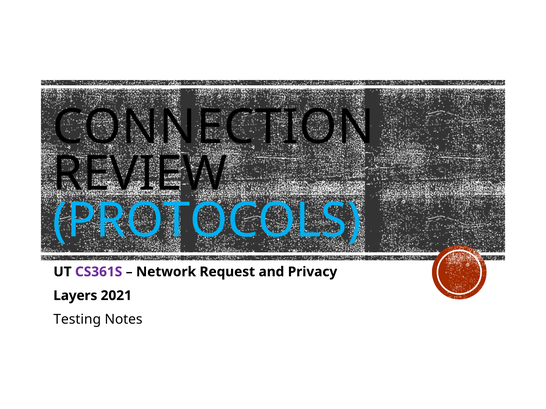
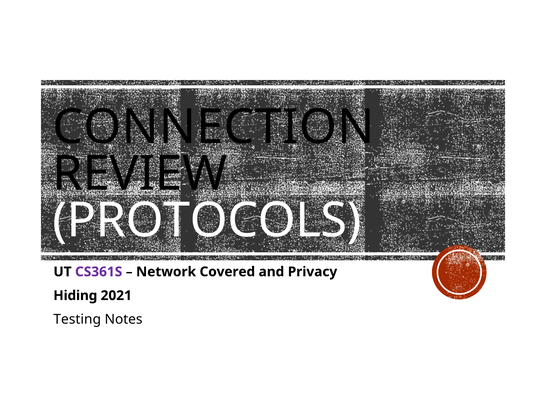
PROTOCOLS colour: light blue -> white (207, 221)
Request: Request -> Covered (227, 272)
Layers: Layers -> Hiding (75, 296)
